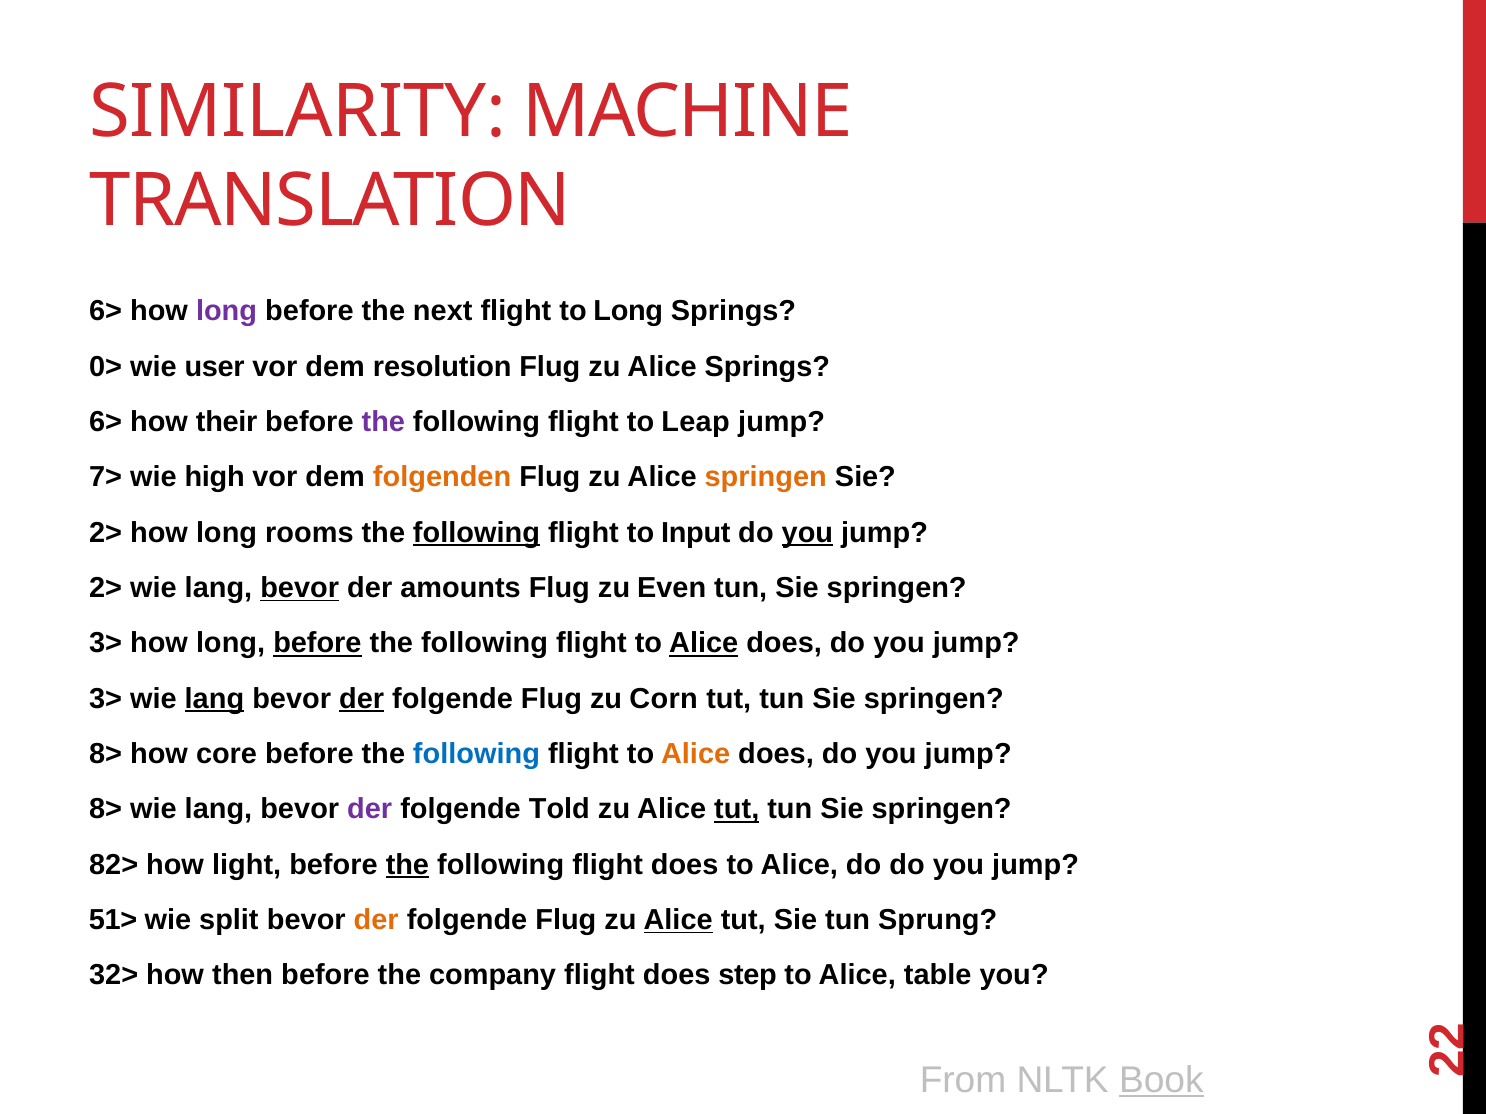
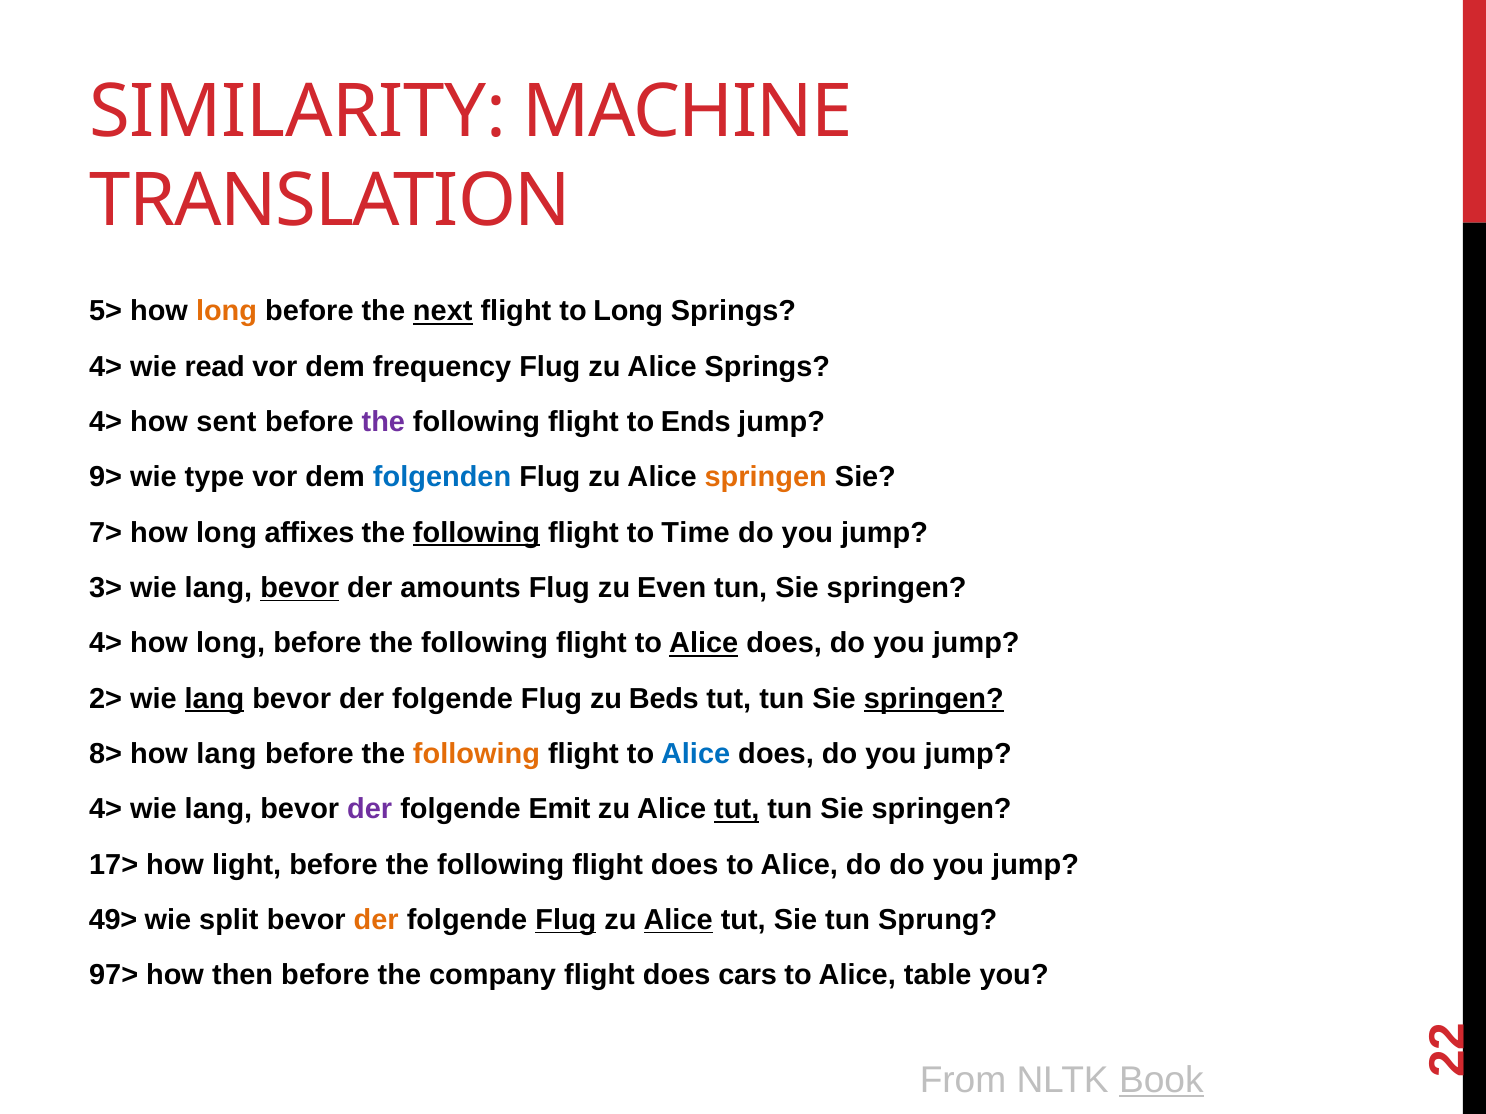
6>: 6> -> 5> (106, 312)
long colour: purple -> orange (227, 312)
next underline: none -> present (443, 312)
0>: 0> -> 4> (106, 367)
user: user -> read (215, 367)
resolution: resolution -> frequency (442, 367)
6>: 6> -> 4> (106, 422)
their: their -> sent (226, 422)
Leap: Leap -> Ends (696, 422)
7>: 7> -> 9> (106, 478)
high: high -> type (214, 478)
folgenden colour: orange -> blue (442, 478)
2>: 2> -> 7> (106, 533)
rooms: rooms -> affixes (310, 533)
Input: Input -> Time (696, 533)
you underline: present -> none (807, 533)
2>: 2> -> 3> (106, 588)
3>: 3> -> 4> (106, 644)
before underline: present -> none (317, 644)
3>: 3> -> 2> (106, 699)
der underline: present -> none (362, 699)
Corn: Corn -> Beds (664, 699)
springen underline: none -> present (934, 699)
how core: core -> lang (226, 754)
following colour: blue -> orange (476, 754)
Alice colour: orange -> blue (696, 754)
8>: 8> -> 4> (106, 810)
Told: Told -> Emit (560, 810)
82>: 82> -> 17> (114, 865)
the underline: present -> none (407, 865)
51>: 51> -> 49> (113, 920)
Flug underline: none -> present (566, 920)
32>: 32> -> 97> (114, 976)
step: step -> cars (748, 976)
